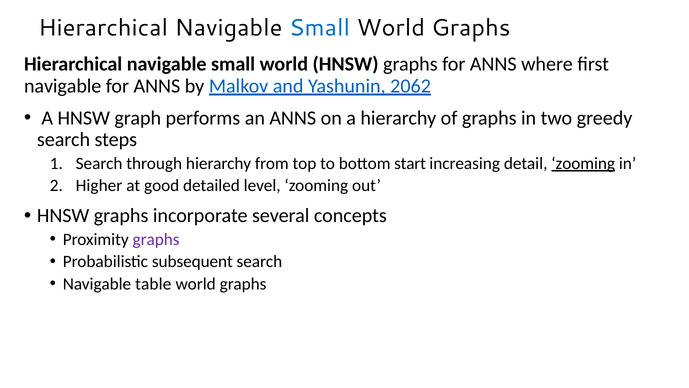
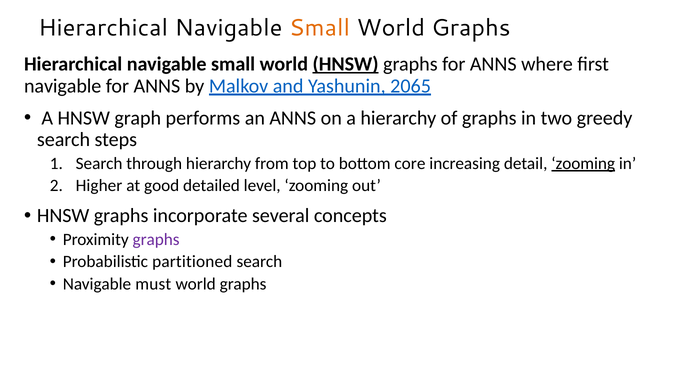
Small colour: blue -> orange (319, 28)
HNSW underline: none -> present (346, 64)
2062: 2062 -> 2065 (411, 86)
start: start -> core (410, 163)
subsequent: subsequent -> partitioned (192, 261)
table: table -> must (153, 284)
